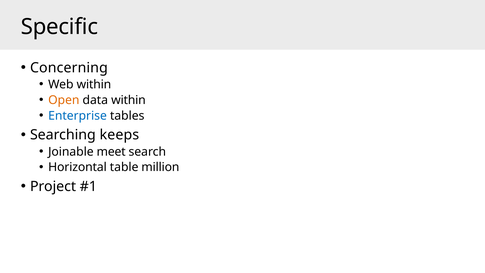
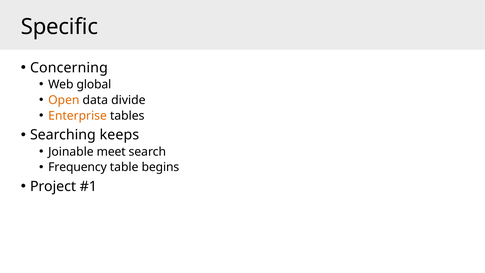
Web within: within -> global (94, 84)
data within: within -> divide (128, 100)
Enterprise colour: blue -> orange (78, 116)
Horizontal: Horizontal -> Frequency (77, 167)
million: million -> begins (160, 167)
